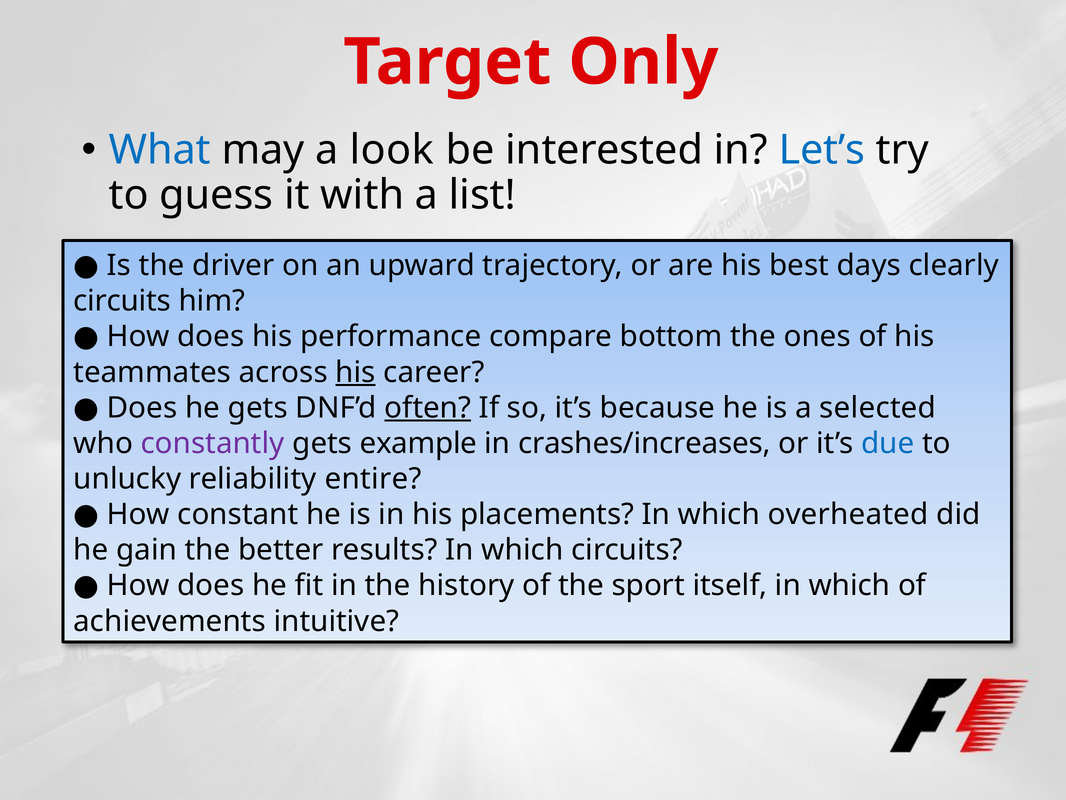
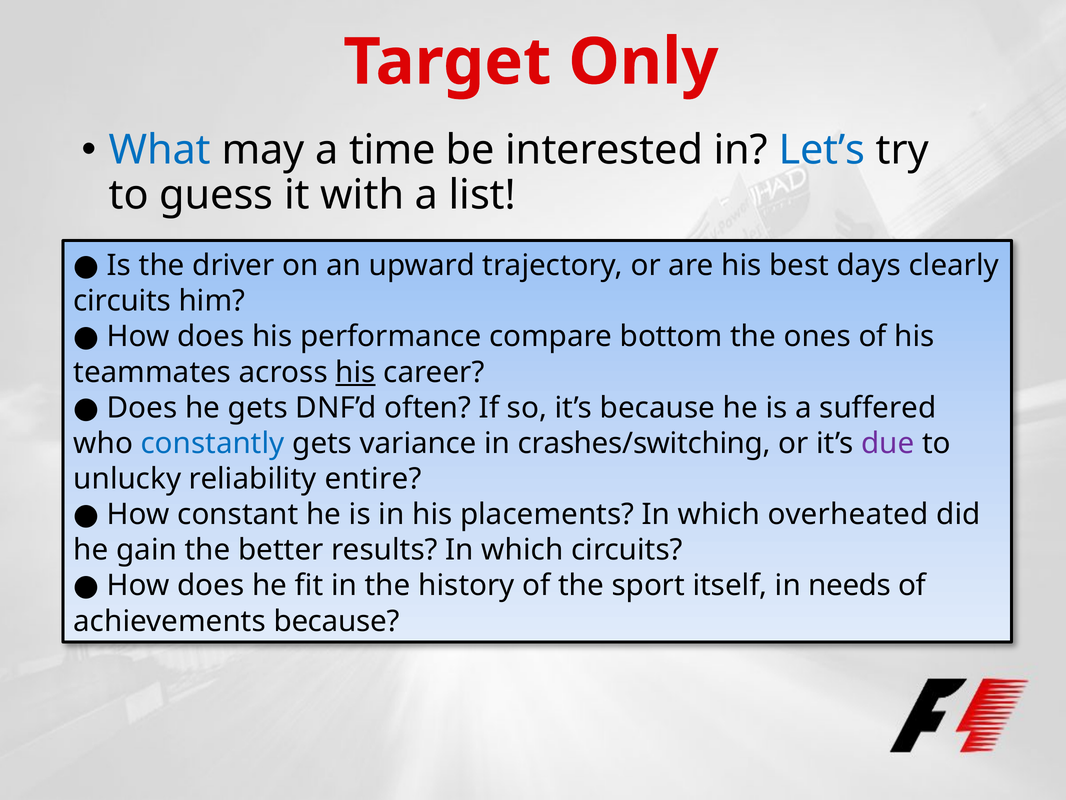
look: look -> time (392, 150)
often underline: present -> none (428, 408)
selected: selected -> suffered (878, 408)
constantly colour: purple -> blue (213, 443)
example: example -> variance (418, 443)
crashes/increases: crashes/increases -> crashes/switching (644, 443)
due colour: blue -> purple (888, 443)
itself in which: which -> needs (850, 585)
achievements intuitive: intuitive -> because (336, 621)
